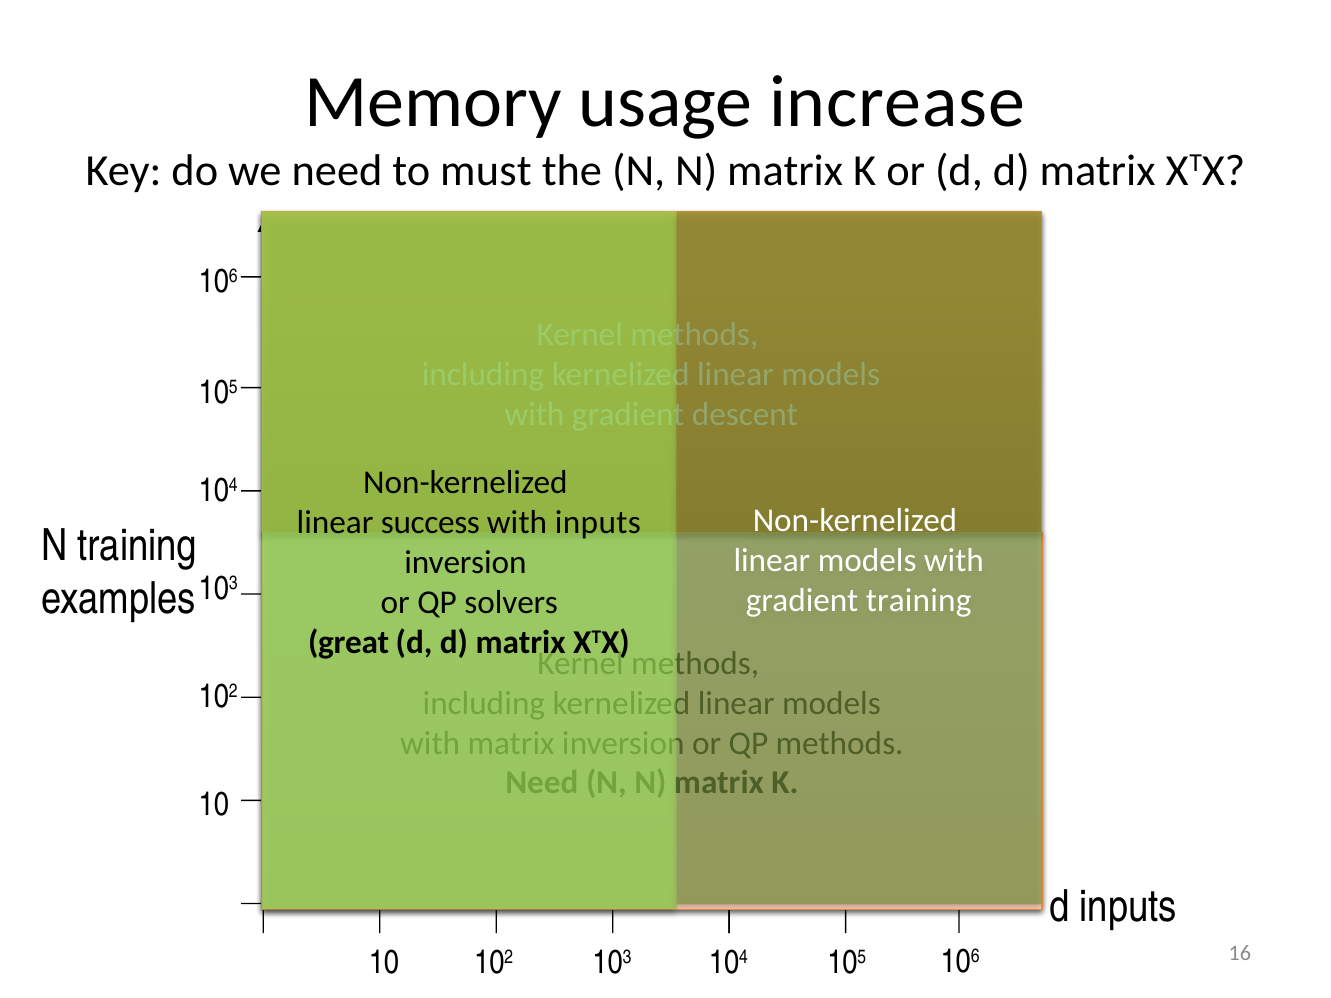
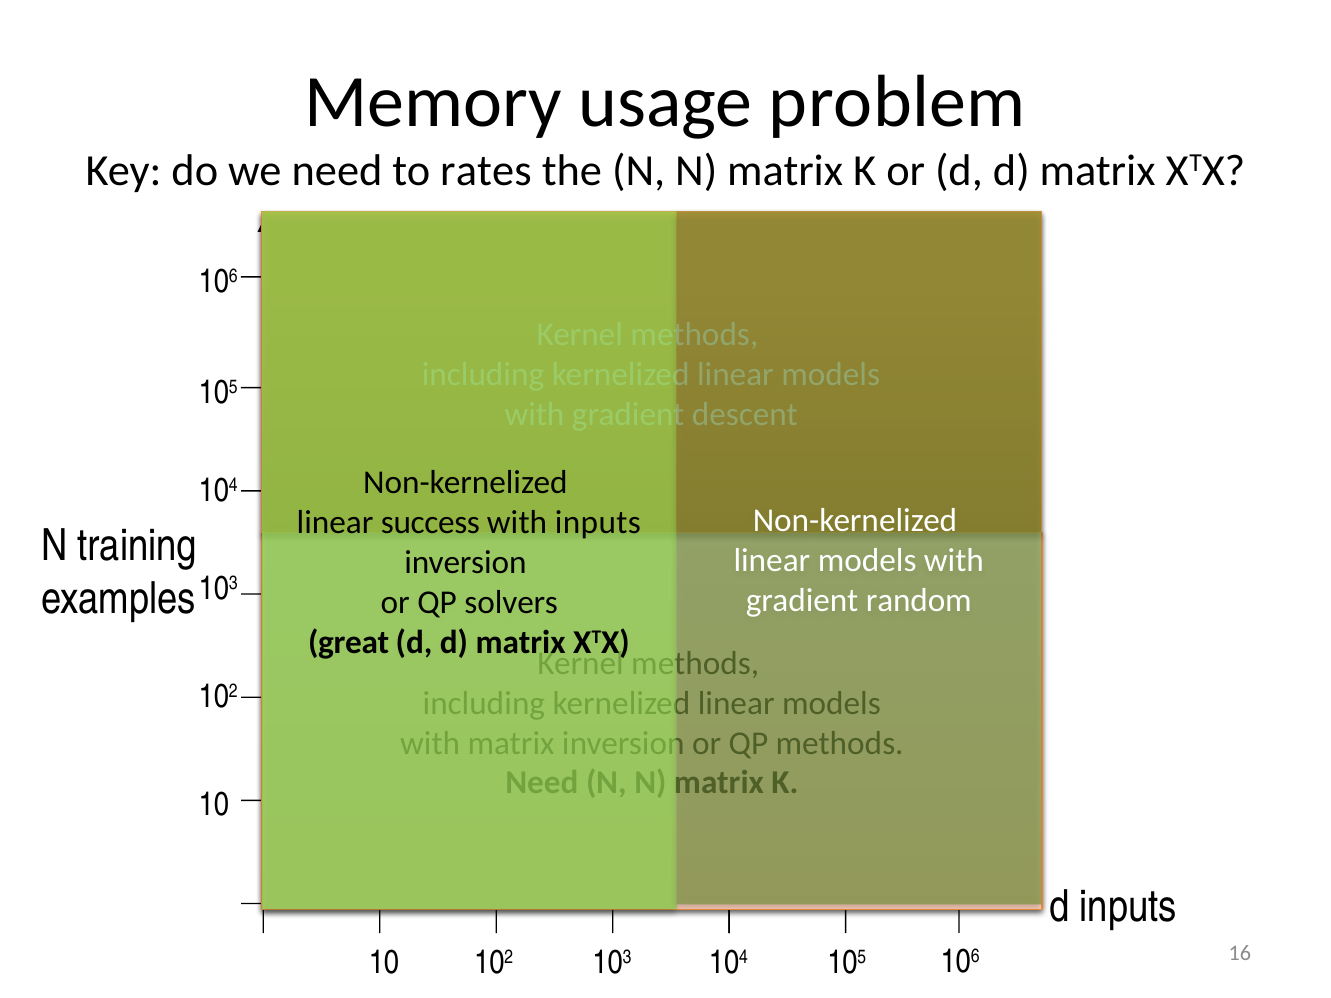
increase: increase -> problem (897, 102)
must: must -> rates (486, 171)
gradient training: training -> random (919, 600)
